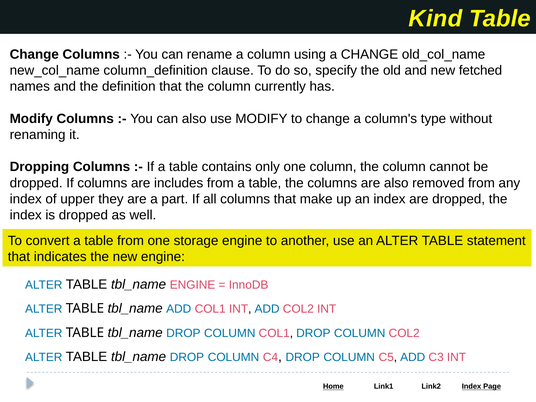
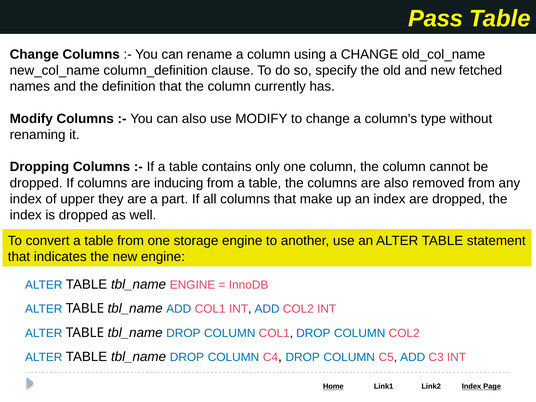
Kind: Kind -> Pass (436, 19)
includes: includes -> inducing (179, 183)
